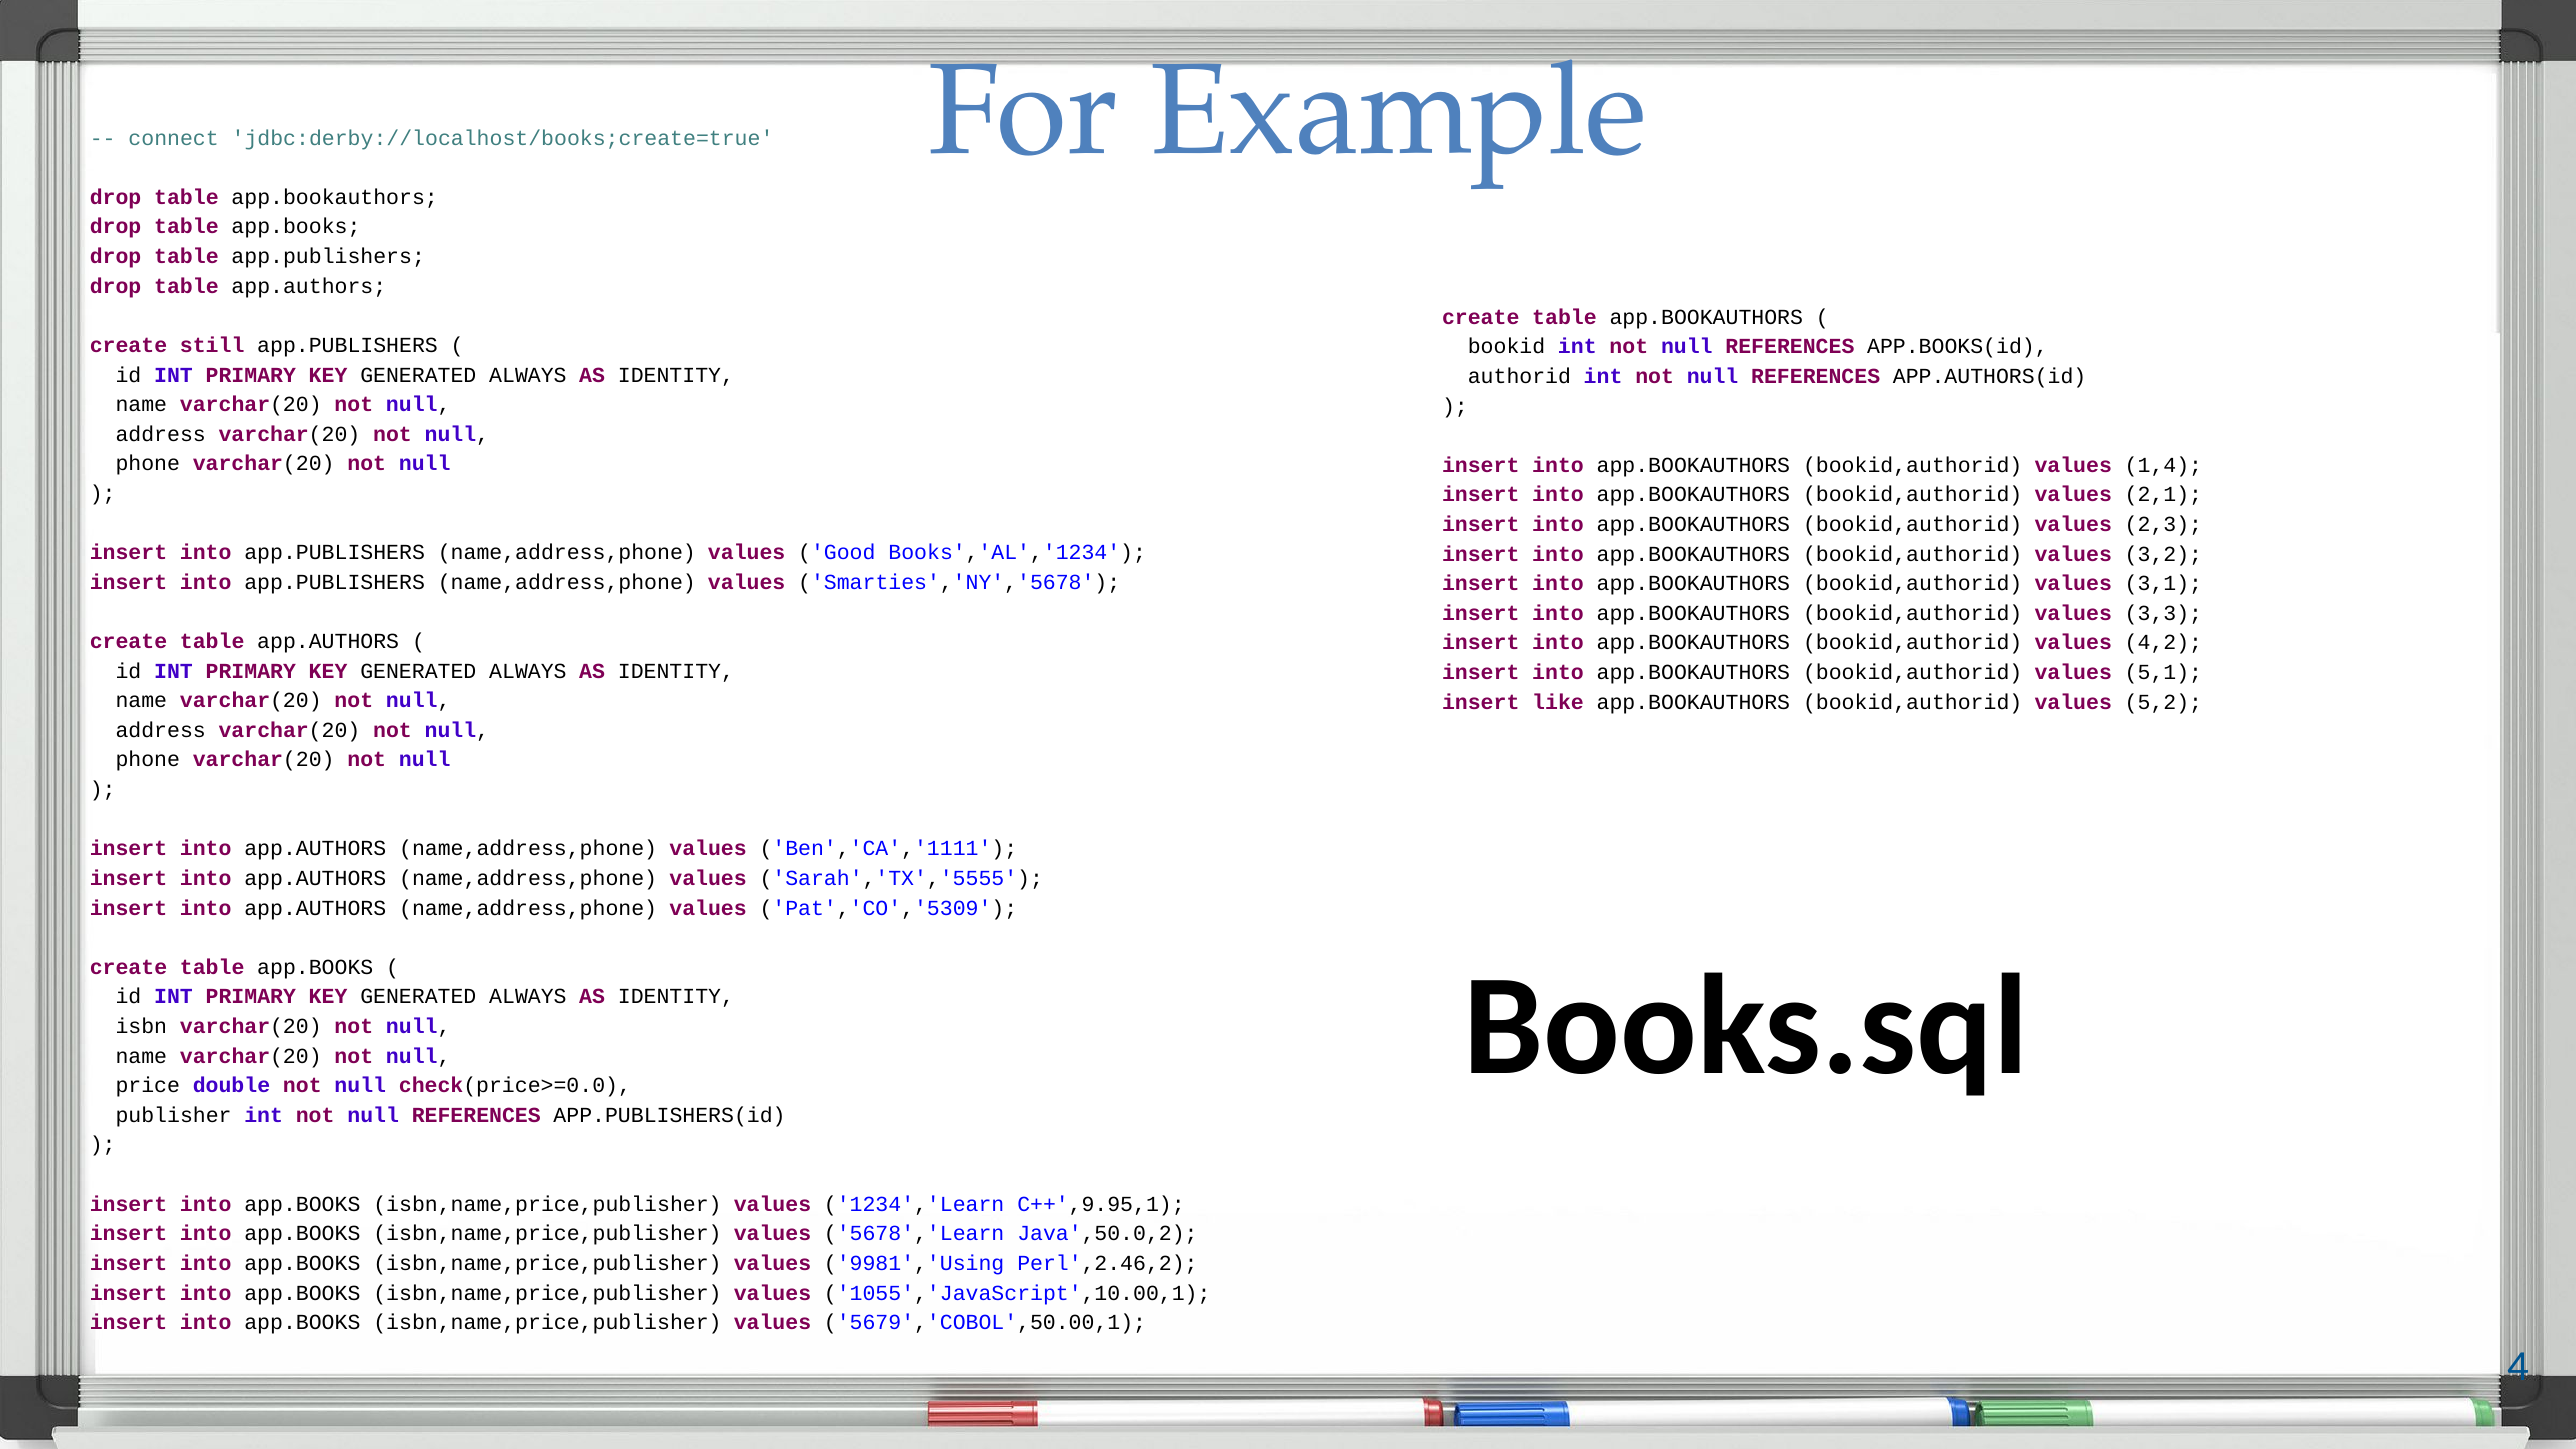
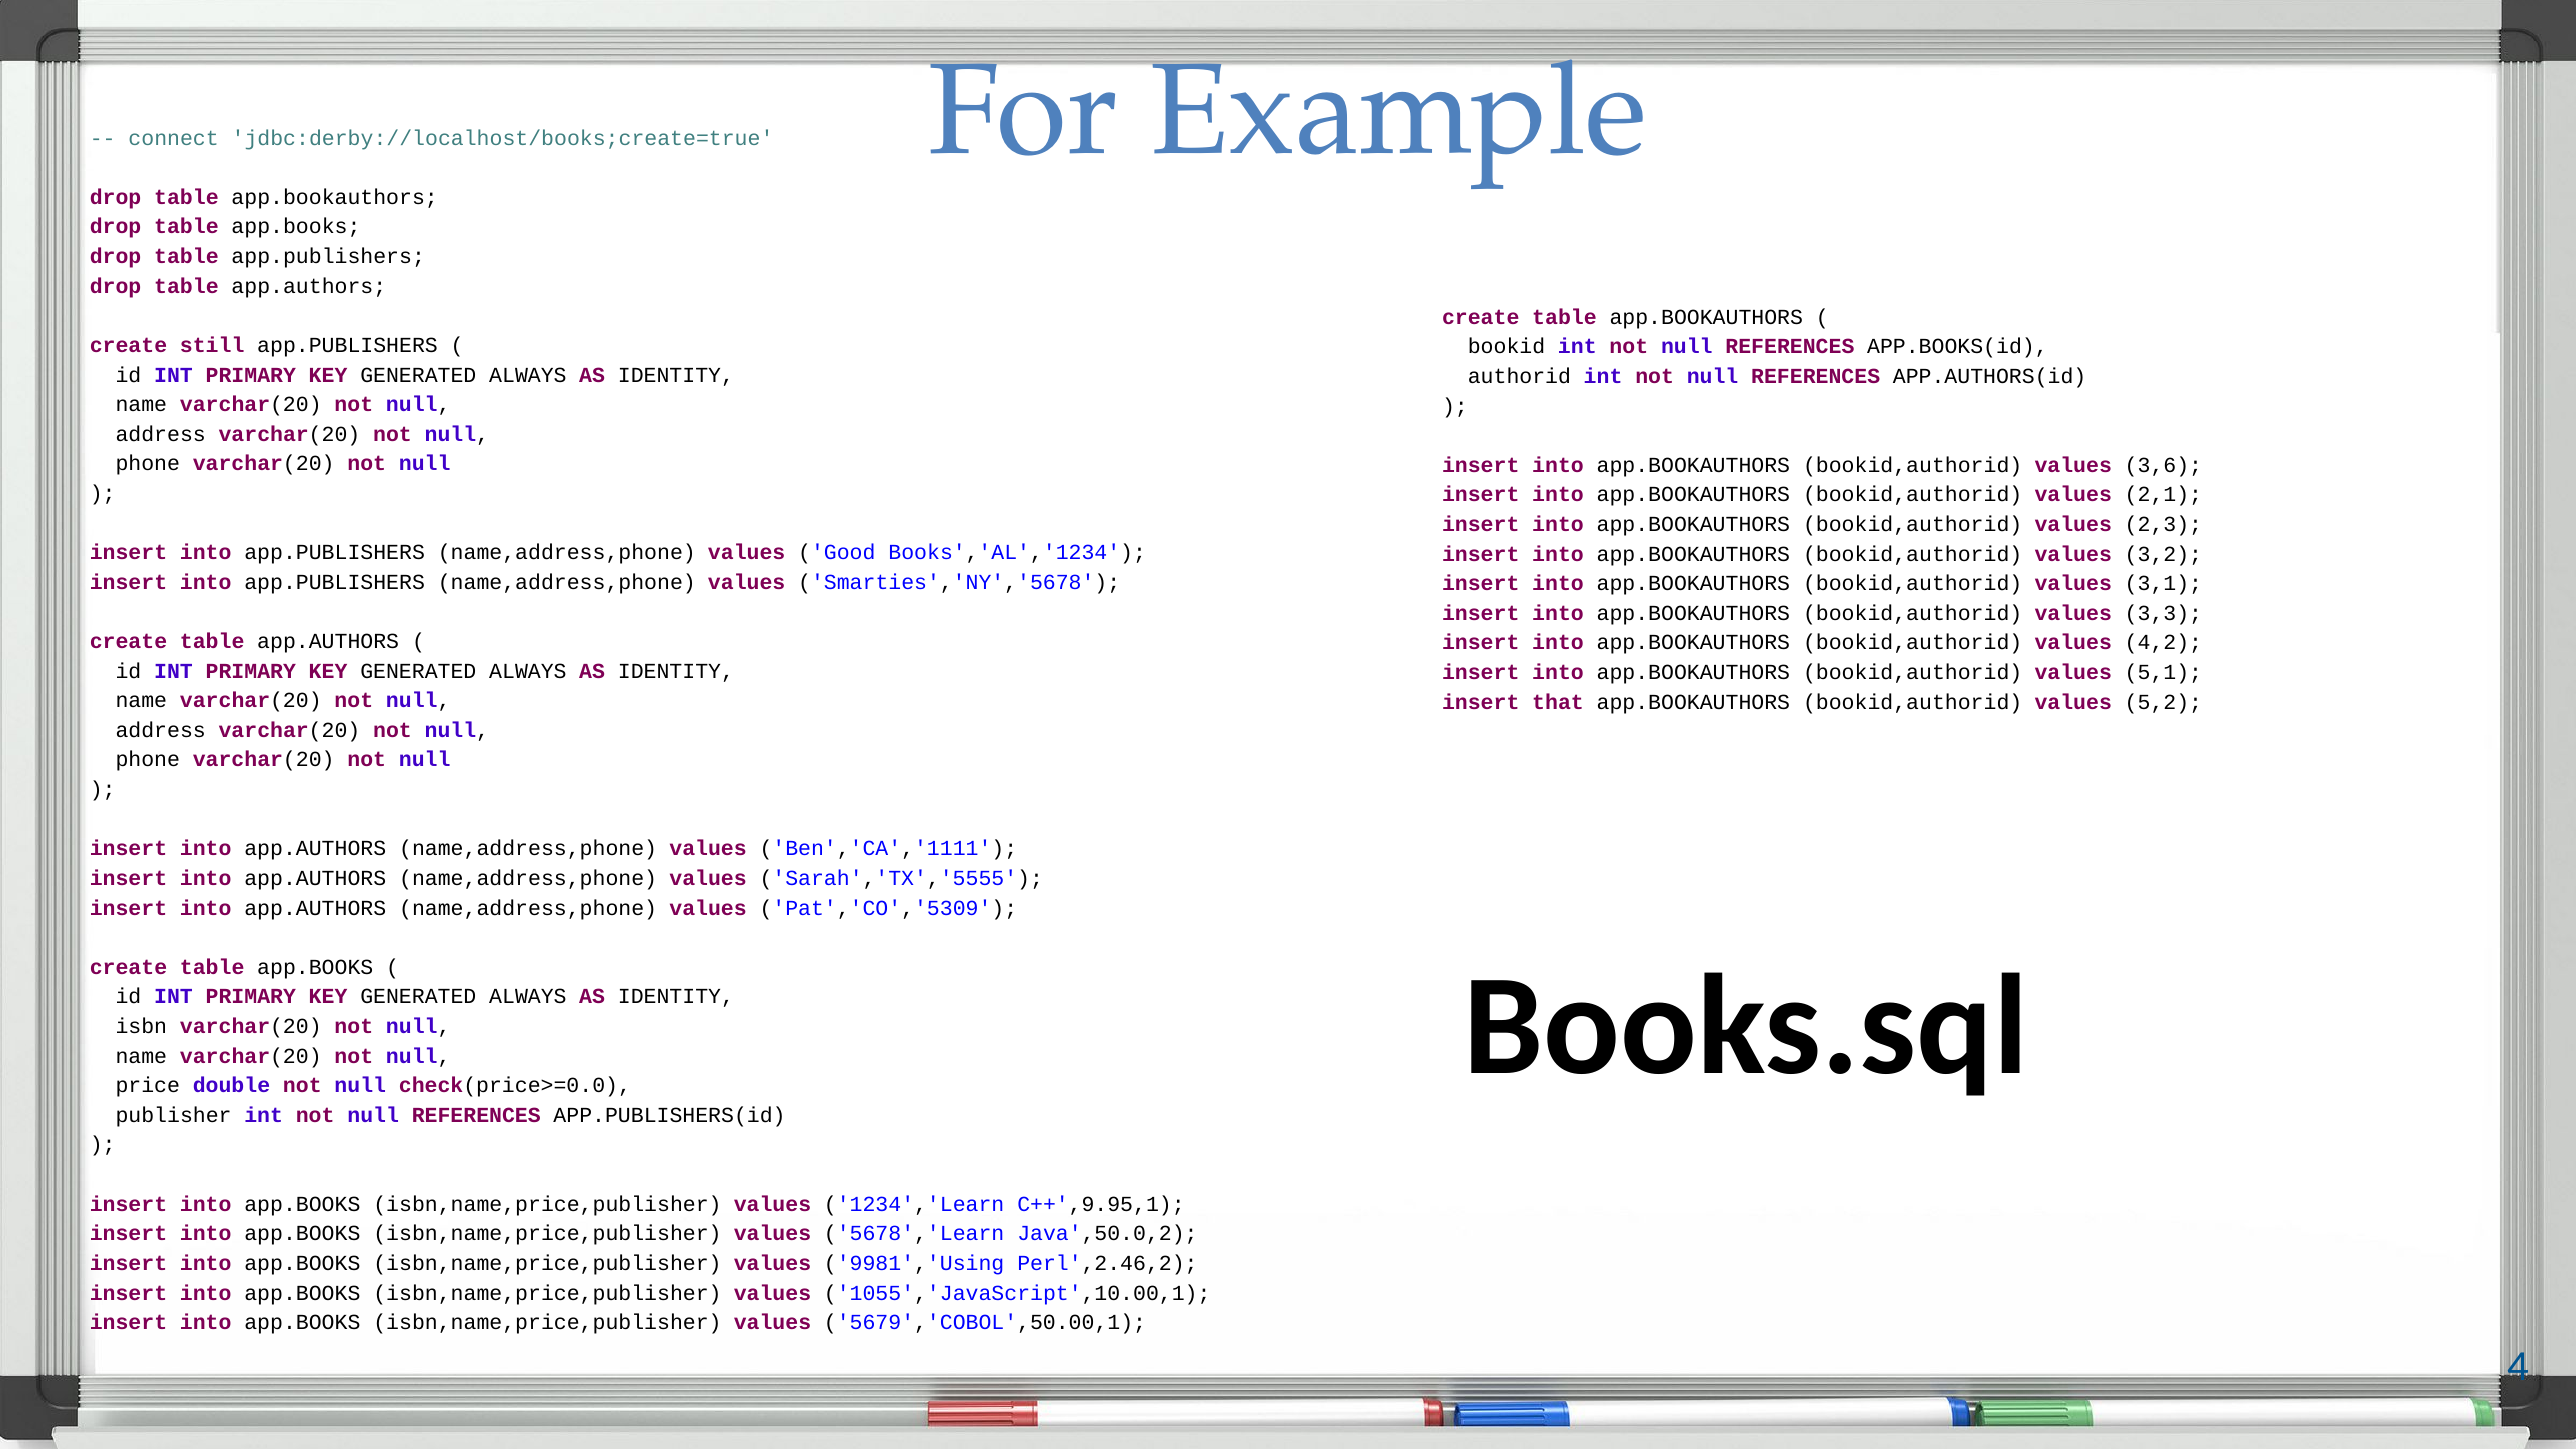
1,4: 1,4 -> 3,6 (2163, 465)
like: like -> that (1558, 702)
